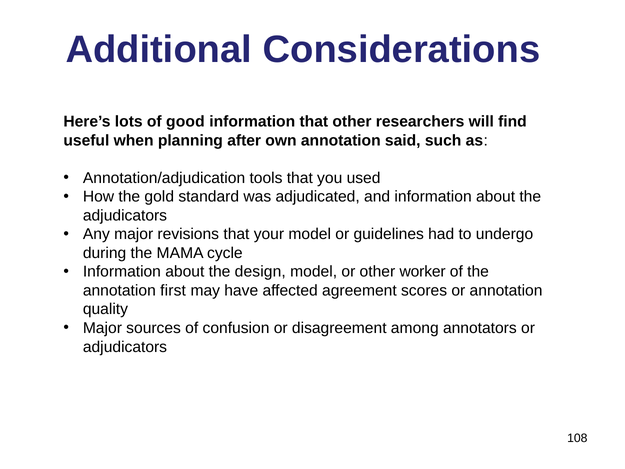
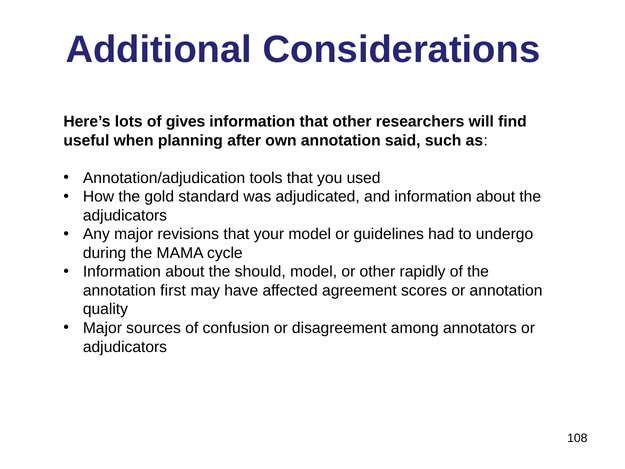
good: good -> gives (186, 122)
design: design -> should (260, 272)
worker: worker -> rapidly (423, 272)
